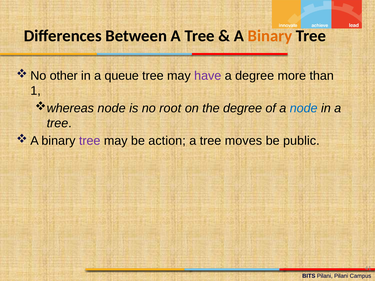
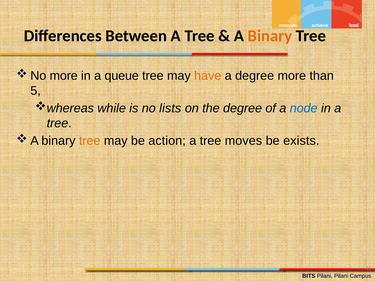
other: other -> more (64, 76)
have colour: purple -> orange (208, 76)
1: 1 -> 5 (36, 91)
node: node -> while (112, 108)
root: root -> lists (170, 108)
tree colour: purple -> orange (90, 141)
public: public -> exists (301, 141)
